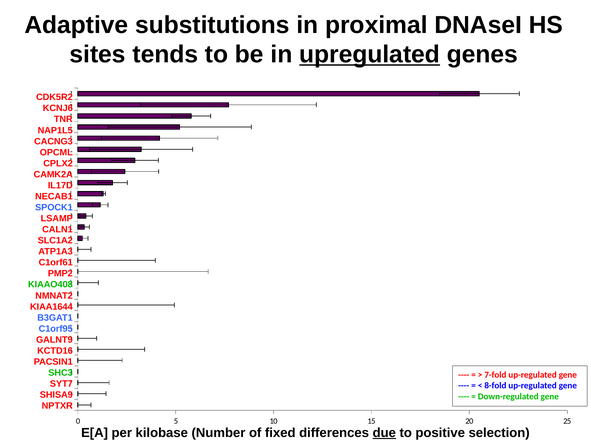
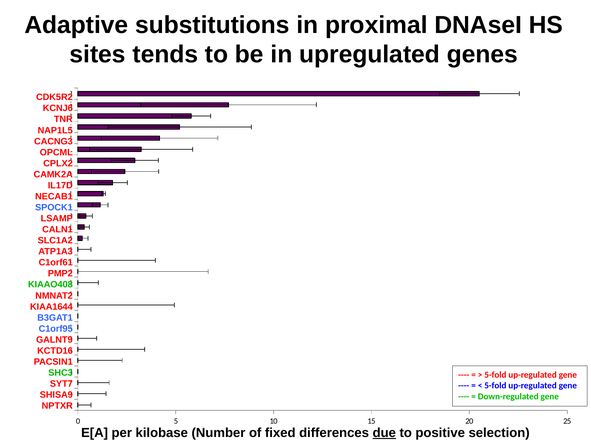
upregulated underline: present -> none (370, 54)
7-fold: 7-fold -> 5-fold (495, 375)
8-fold: 8-fold -> 5-fold (495, 386)
